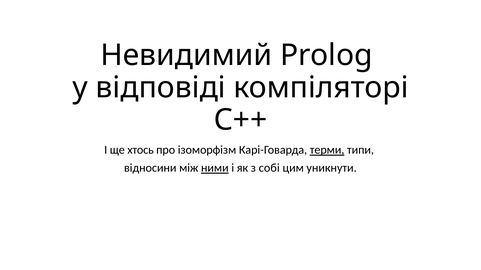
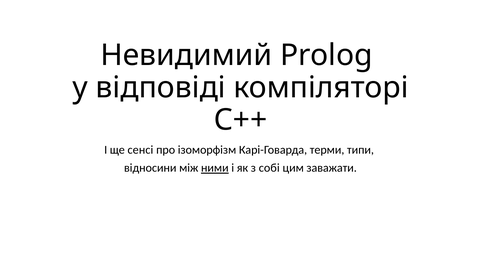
хтось: хтось -> сенсі (140, 150)
терми underline: present -> none (327, 150)
уникнути: уникнути -> заважати (332, 168)
